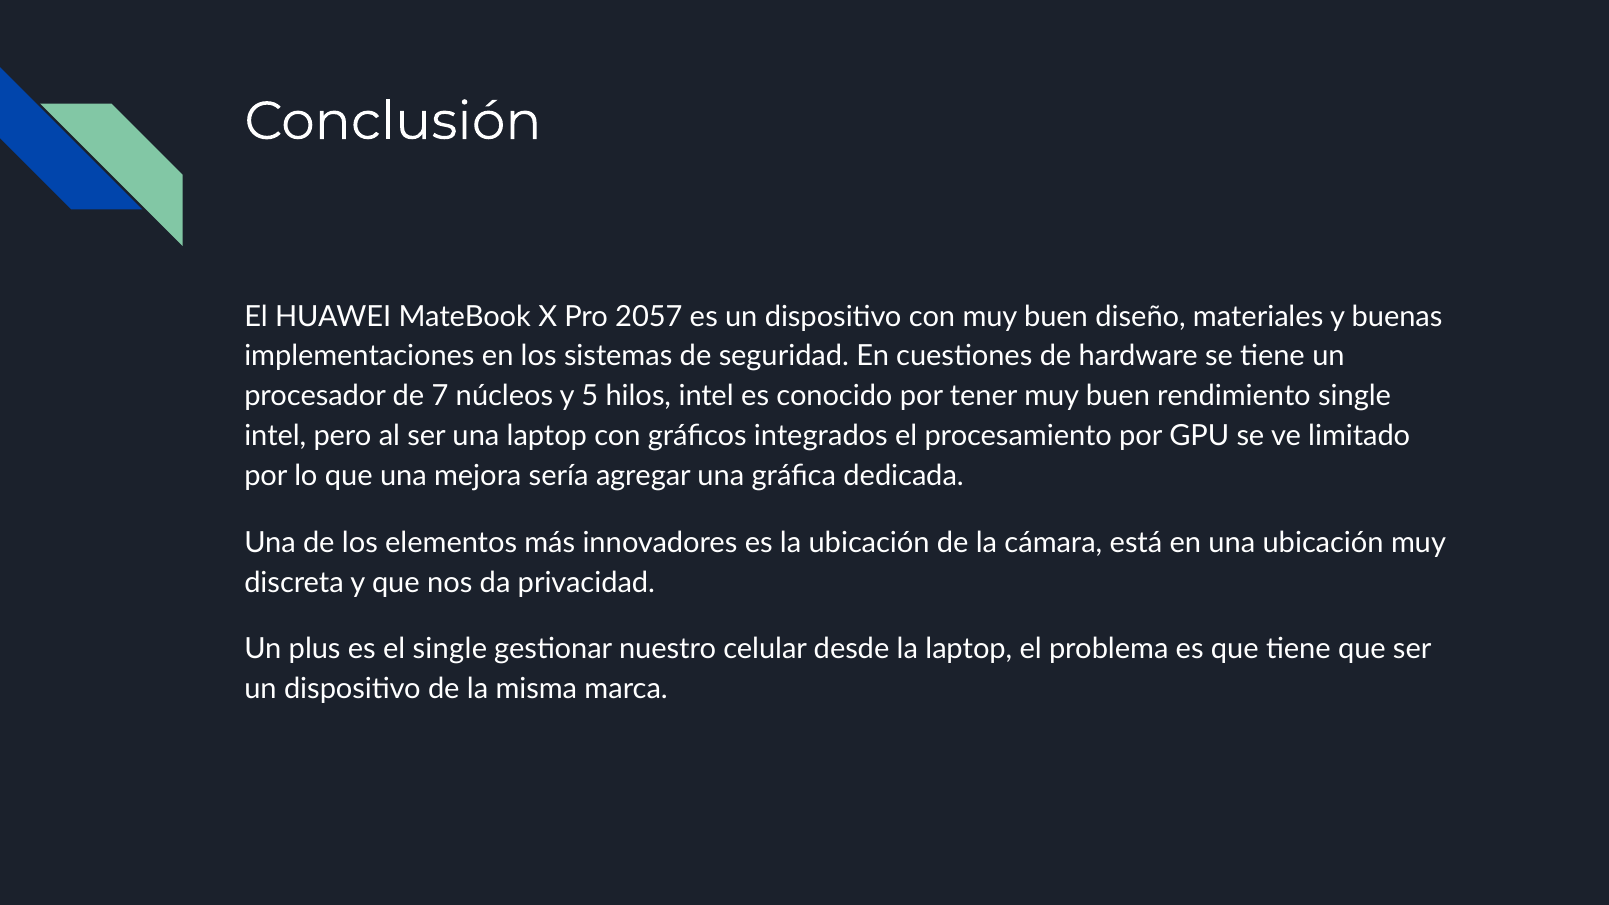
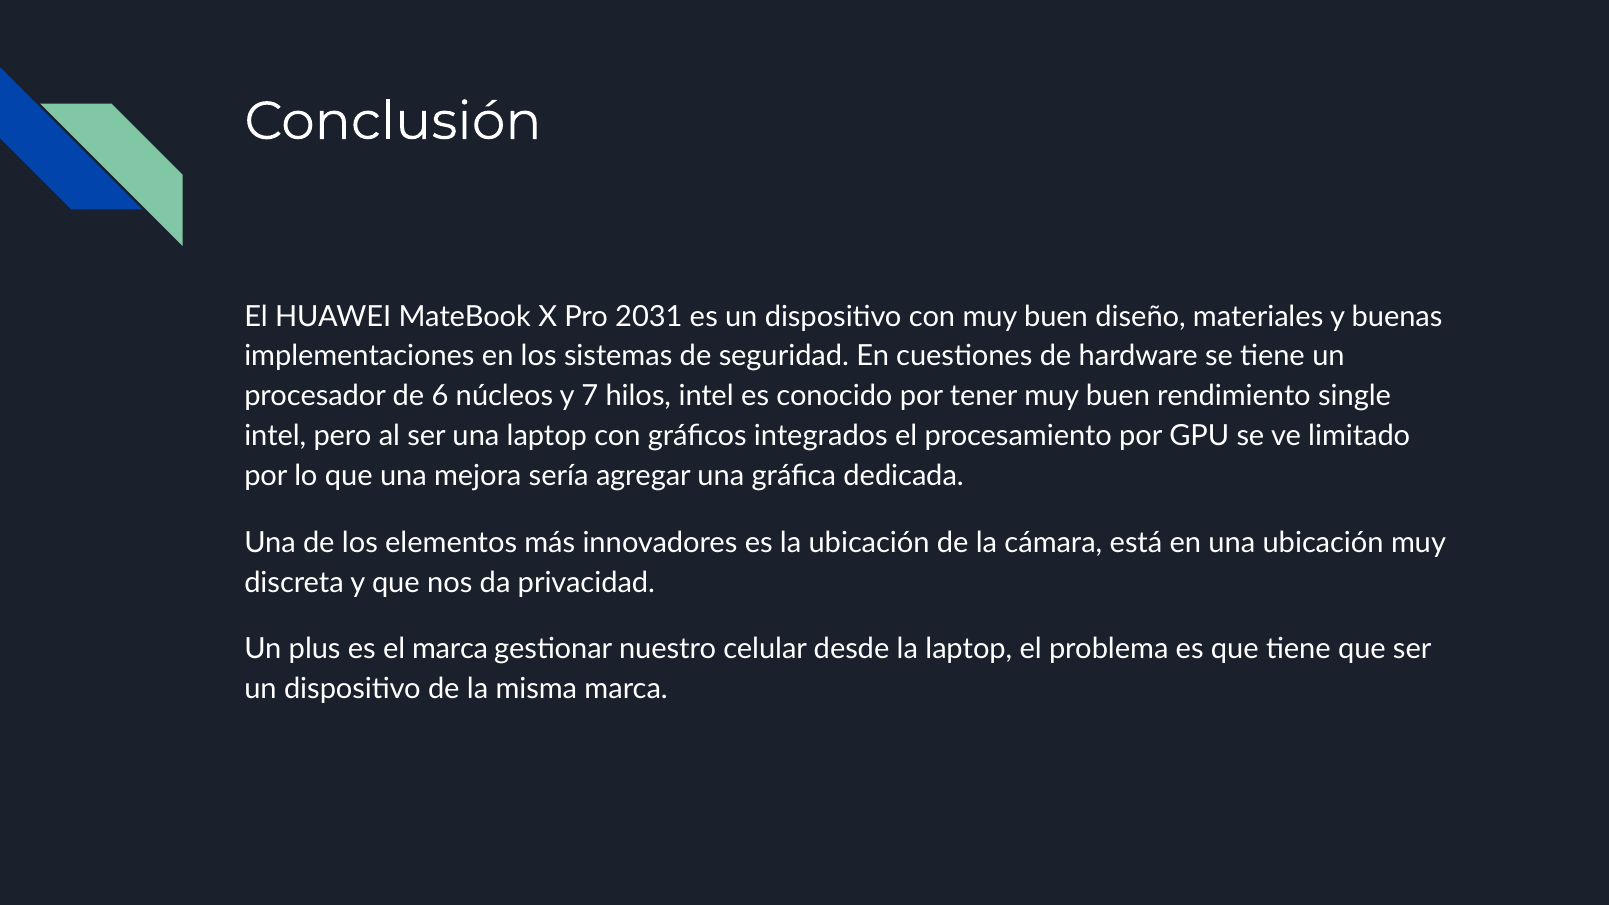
2057: 2057 -> 2031 (649, 316)
7: 7 -> 6 (440, 396)
5: 5 -> 7 (590, 396)
el single: single -> marca (450, 649)
